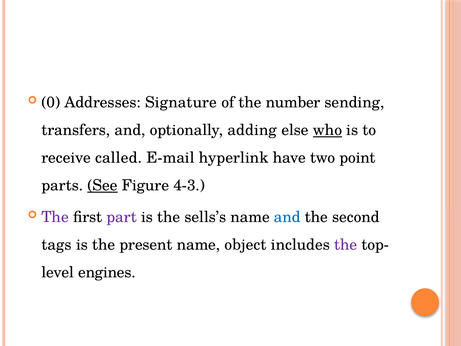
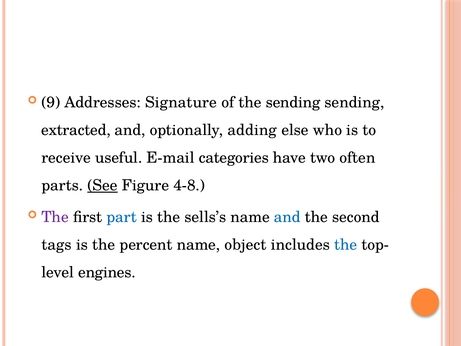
0: 0 -> 9 (51, 102)
the number: number -> sending (293, 102)
transfers: transfers -> extracted (76, 130)
who underline: present -> none (327, 130)
called: called -> useful (119, 158)
hyperlink: hyperlink -> categories (234, 158)
point: point -> often (357, 158)
4-3: 4-3 -> 4-8 (189, 185)
part colour: purple -> blue (122, 217)
present: present -> percent (146, 245)
the colour: purple -> blue (346, 245)
